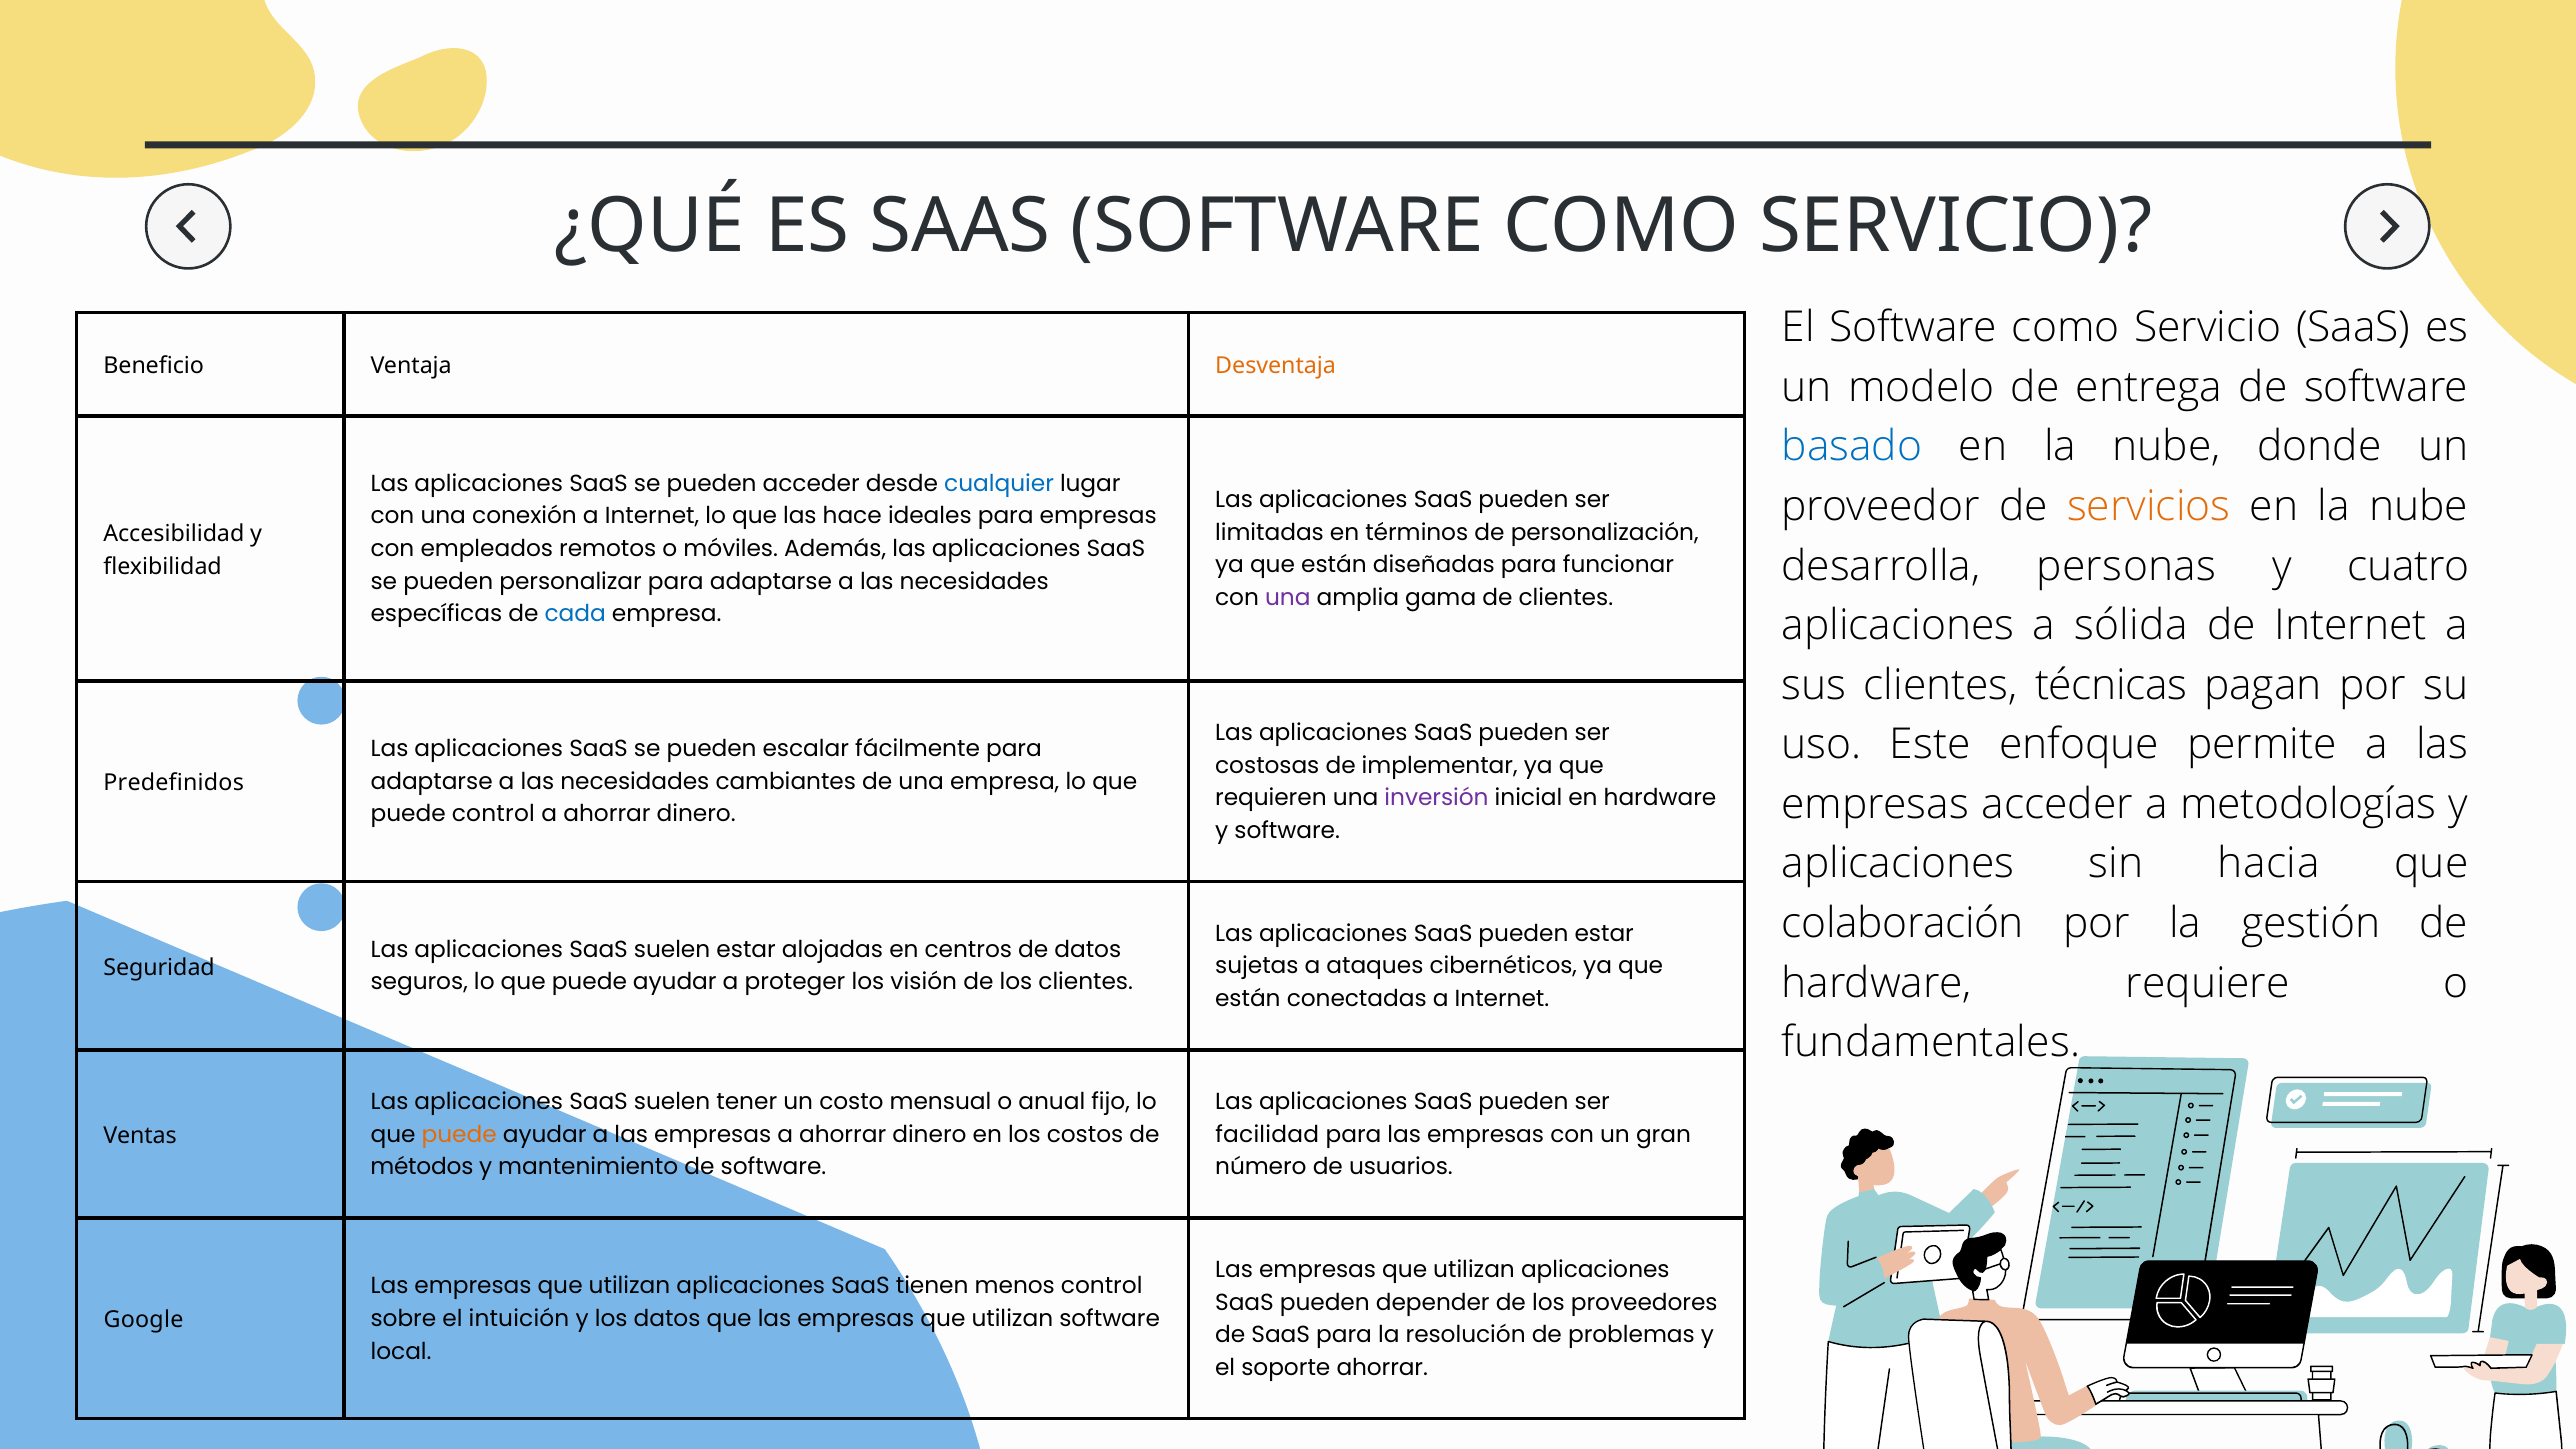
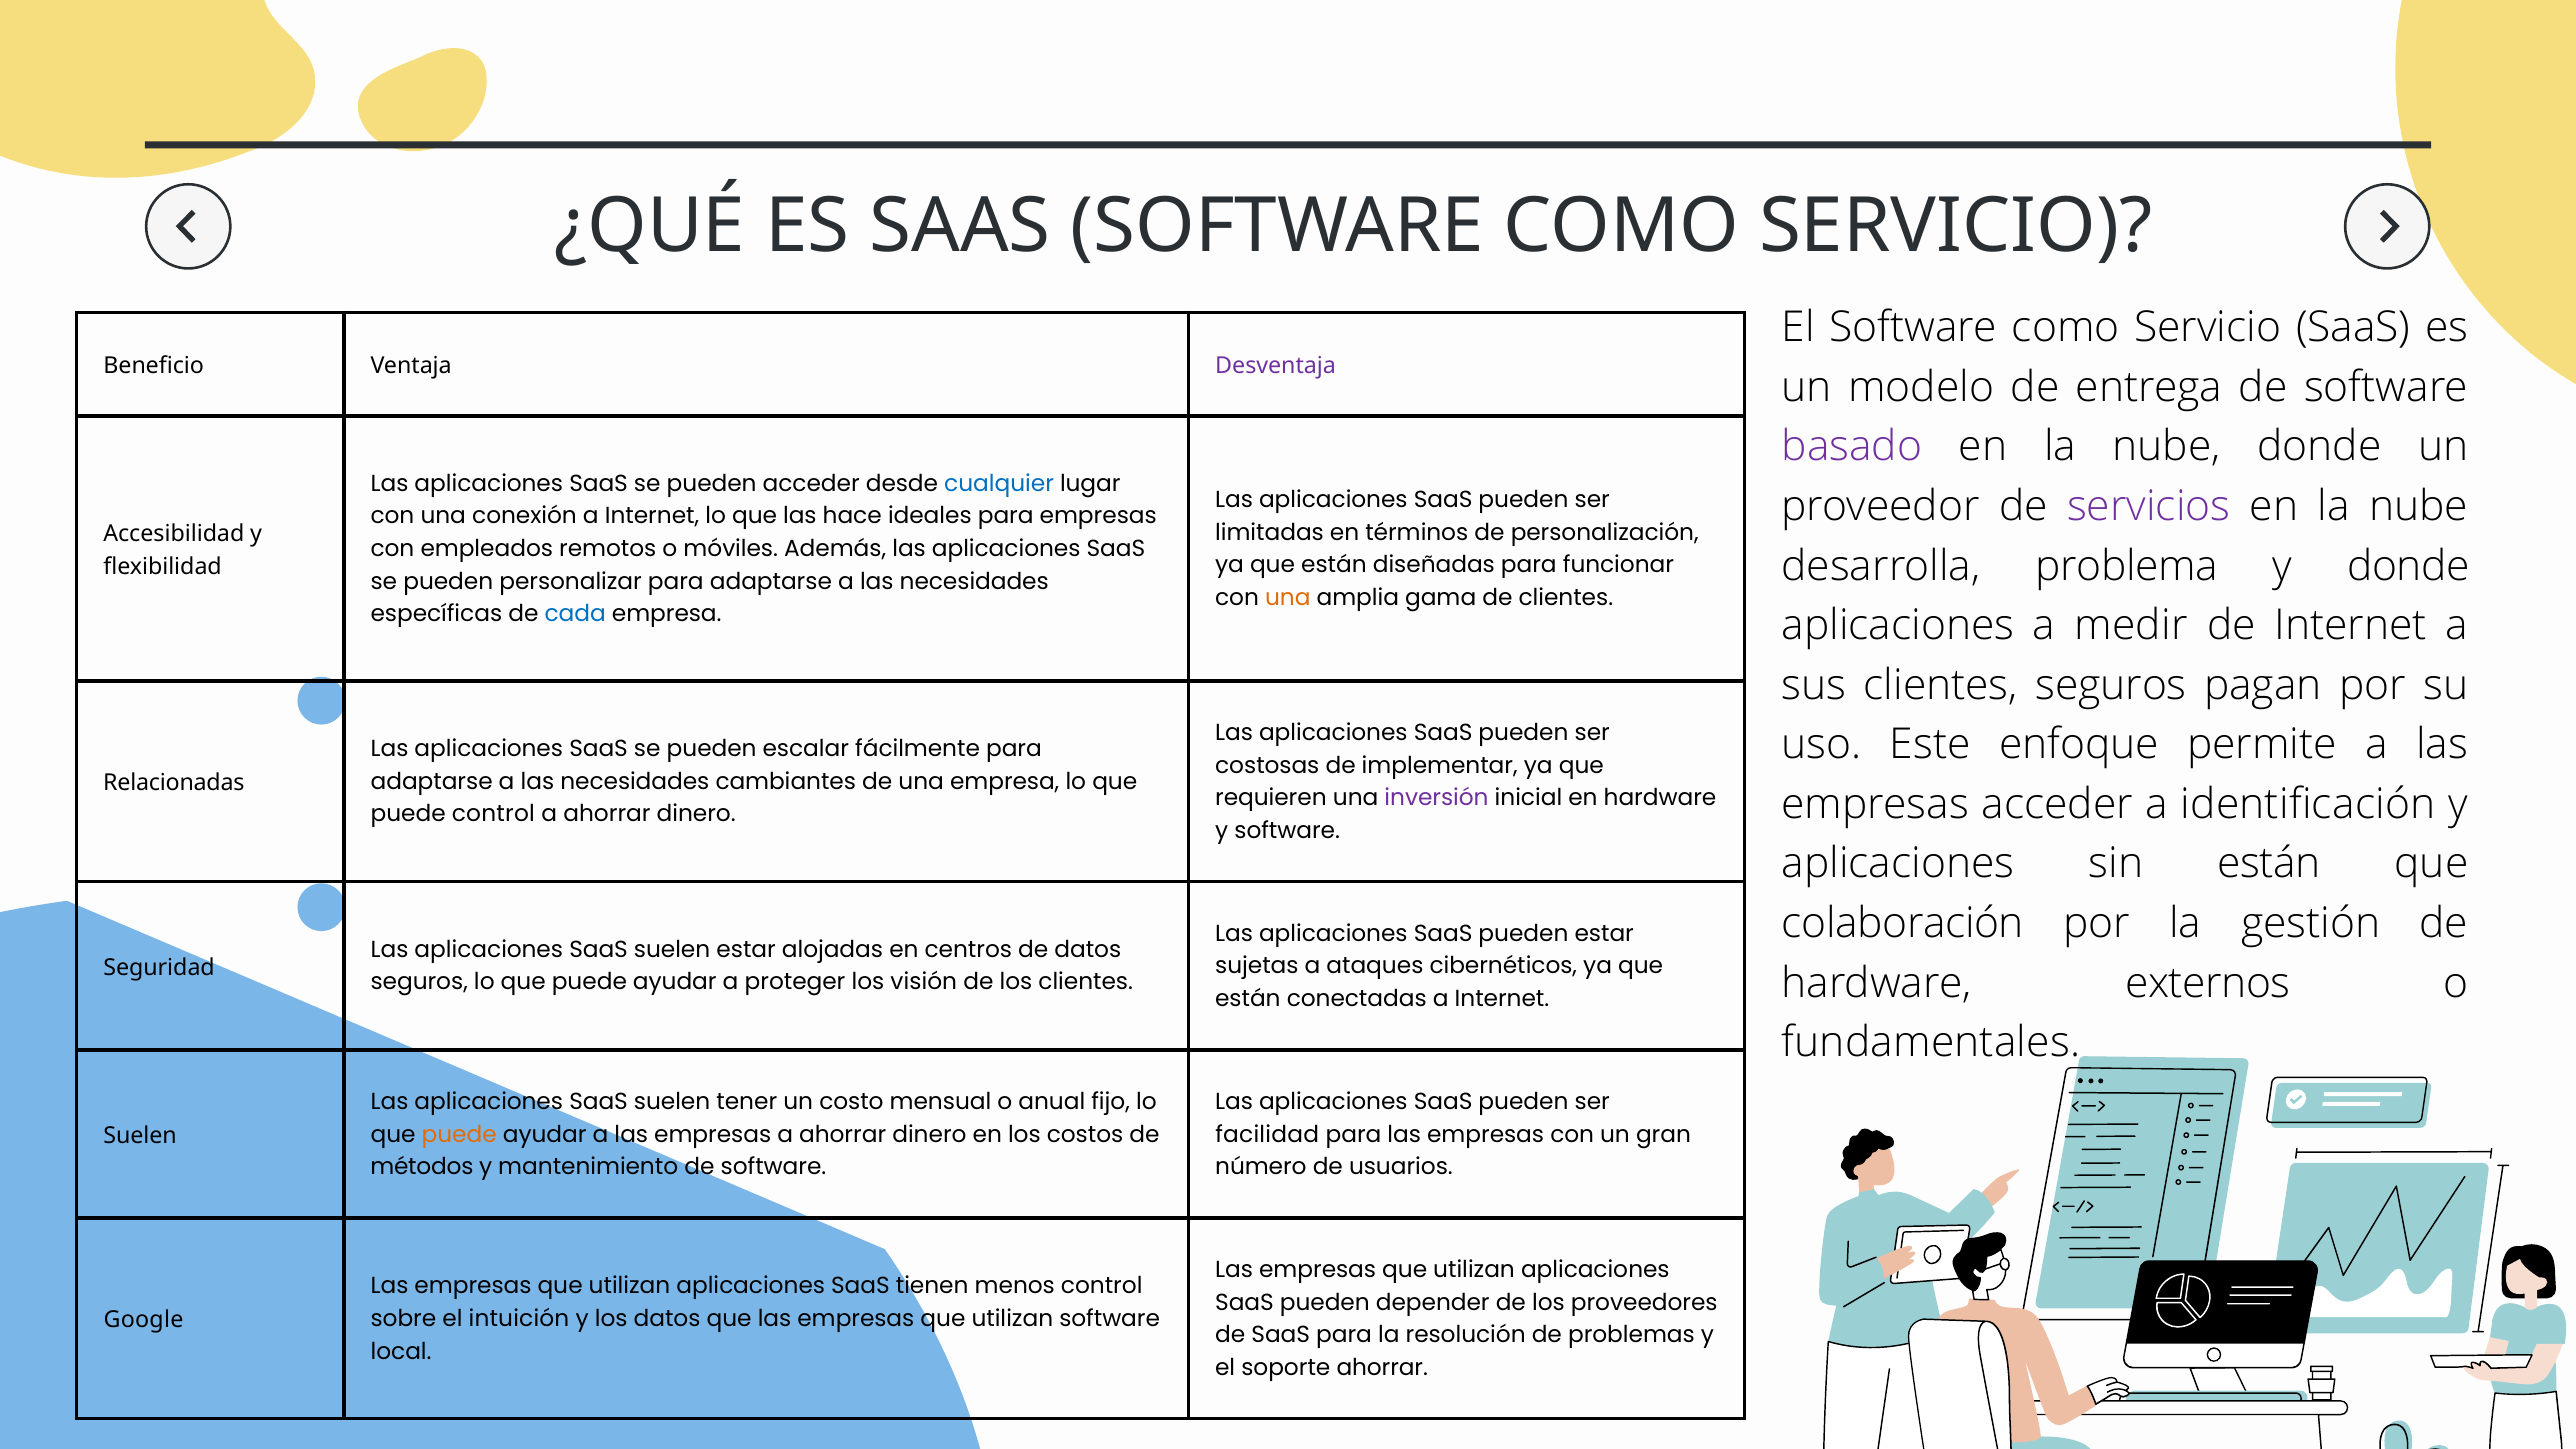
Desventaja colour: orange -> purple (1276, 366)
basado colour: blue -> purple (1852, 447)
servicios colour: orange -> purple (2149, 506)
personas: personas -> problema (2127, 566)
y cuatro: cuatro -> donde (2408, 566)
una colour: purple -> orange (1288, 598)
sólida: sólida -> medir (2131, 626)
clientes técnicas: técnicas -> seguros (2111, 685)
Predefinidos: Predefinidos -> Relacionadas (174, 783)
metodologías: metodologías -> identificación (2308, 804)
sin hacia: hacia -> están (2269, 864)
requiere: requiere -> externos (2208, 983)
Ventas: Ventas -> Suelen (140, 1136)
